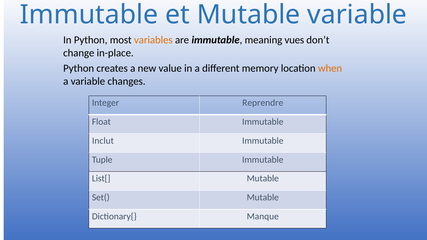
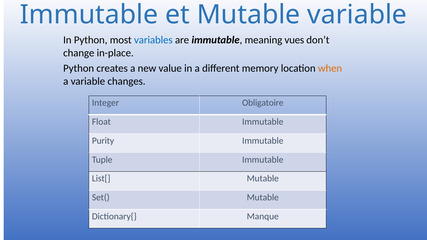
variables colour: orange -> blue (153, 40)
Reprendre: Reprendre -> Obligatoire (263, 103)
Inclut: Inclut -> Purity (103, 141)
